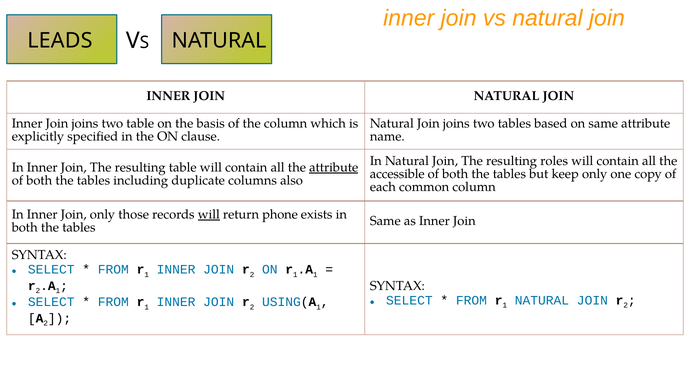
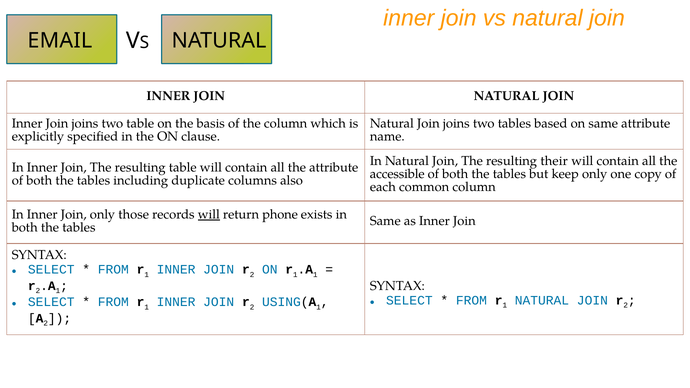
LEADS: LEADS -> EMAIL (60, 41)
roles: roles -> their (554, 161)
attribute underline: present -> none (334, 167)
